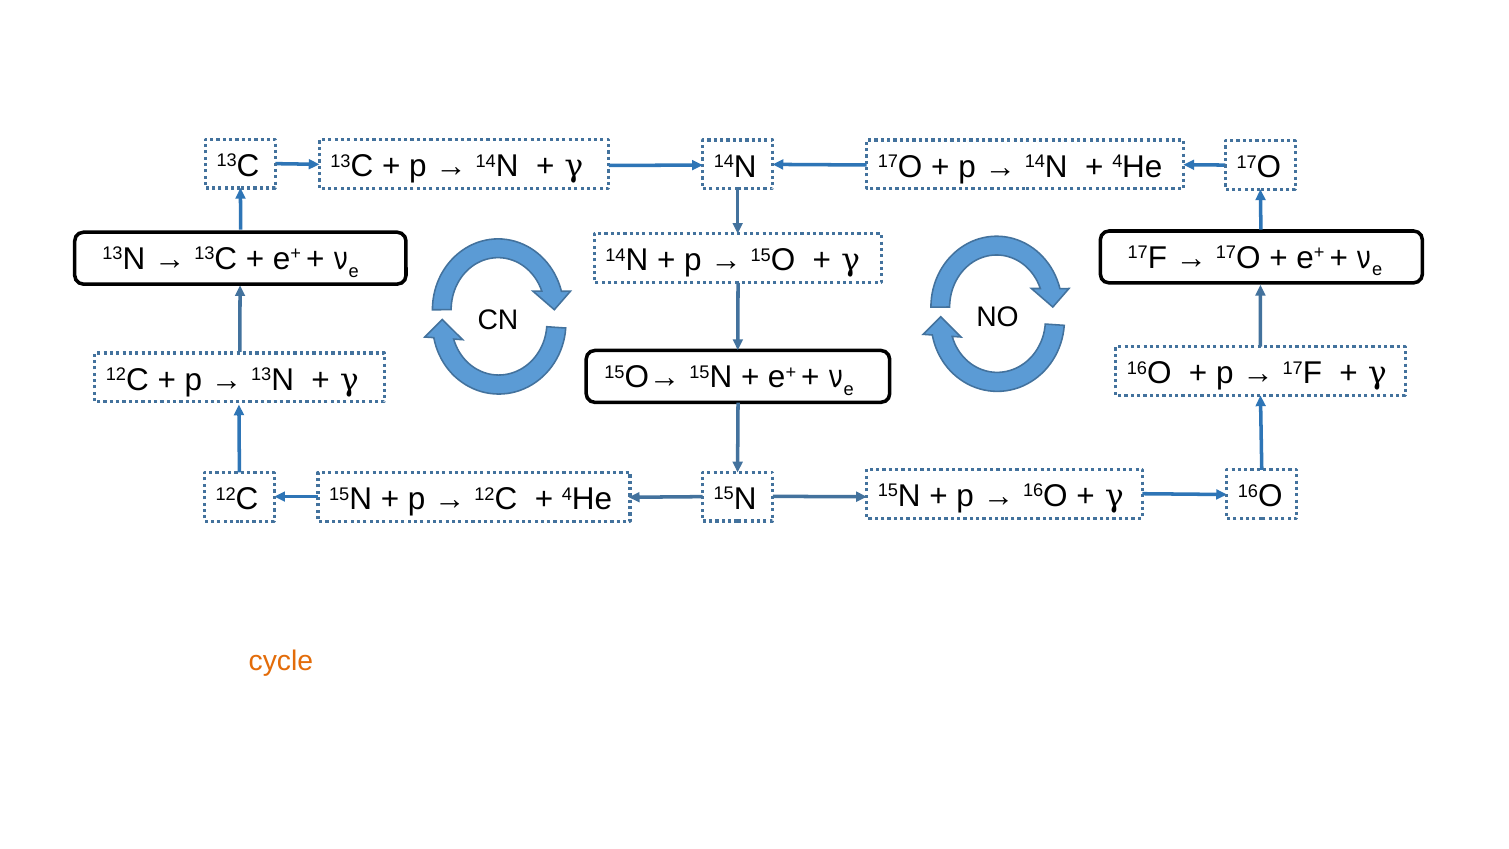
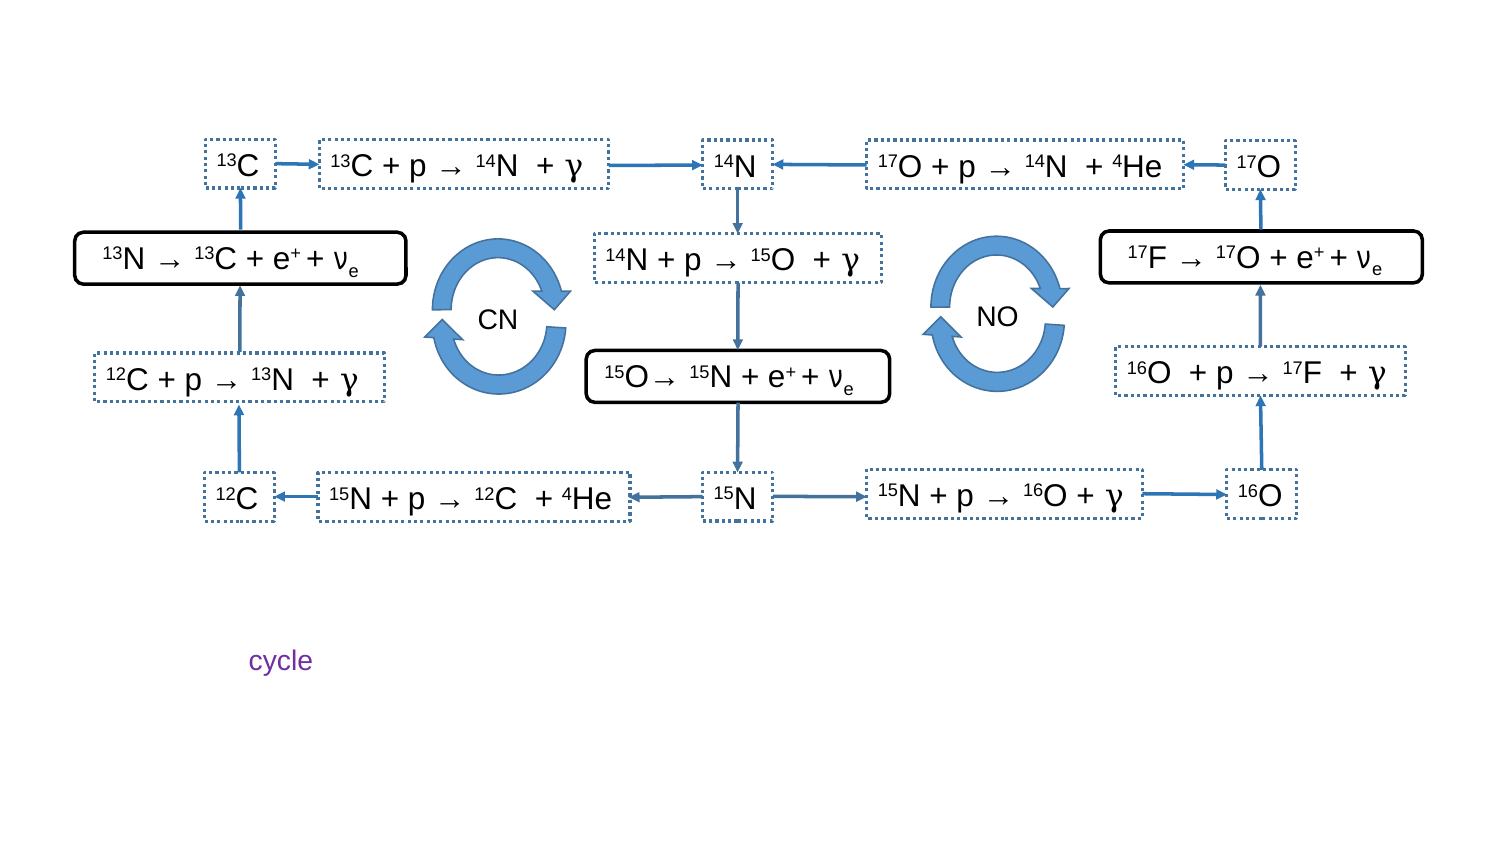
cycle colour: orange -> purple (281, 661)
